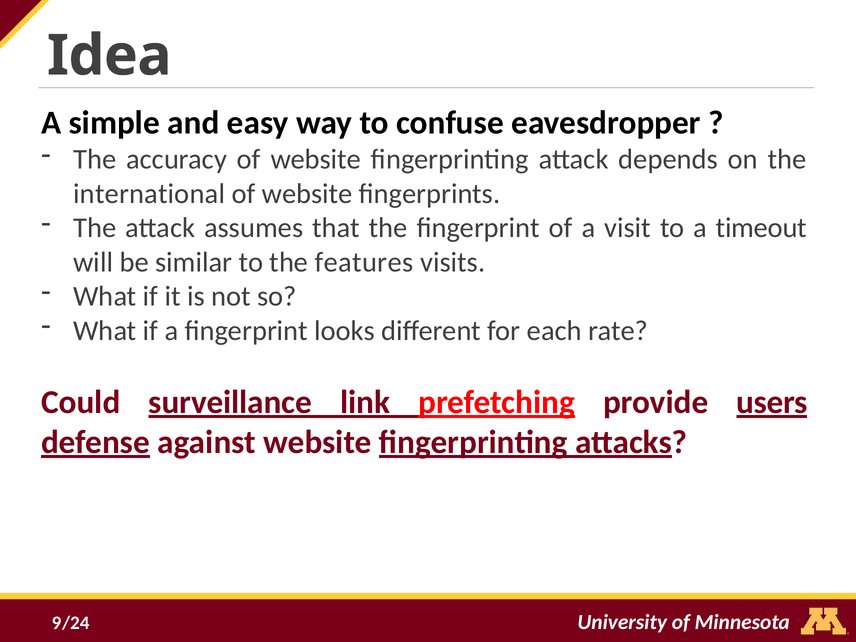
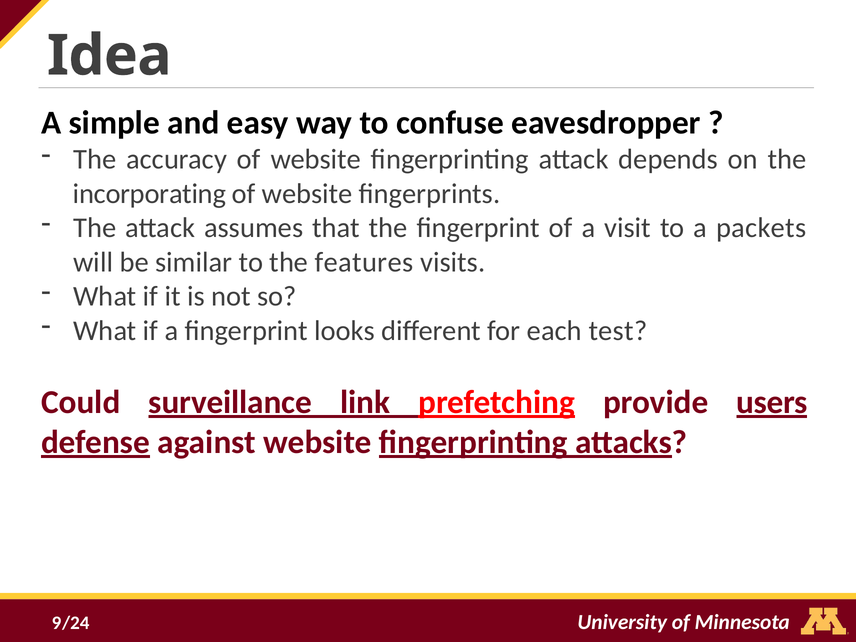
international: international -> incorporating (149, 194)
timeout: timeout -> packets (761, 228)
rate: rate -> test (618, 331)
